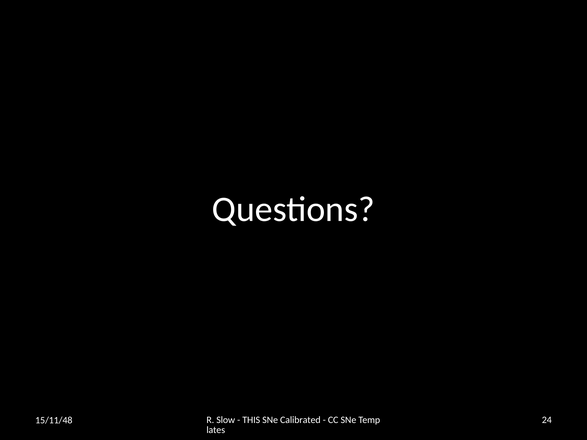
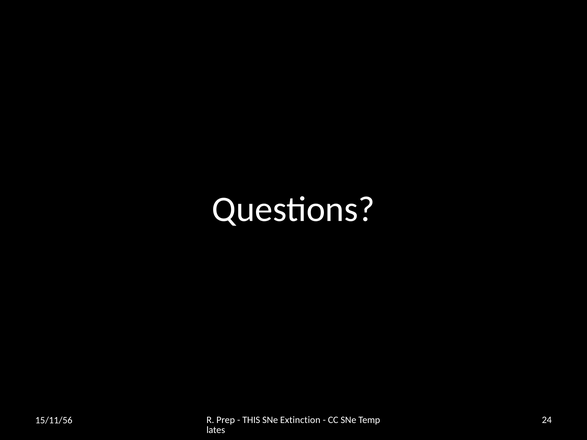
Slow: Slow -> Prep (226, 420)
Calibrated: Calibrated -> Extinction (300, 420)
15/11/48: 15/11/48 -> 15/11/56 (54, 420)
